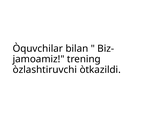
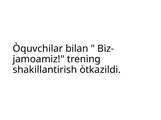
òzlashtiruvchi: òzlashtiruvchi -> shakillantirish (45, 70)
